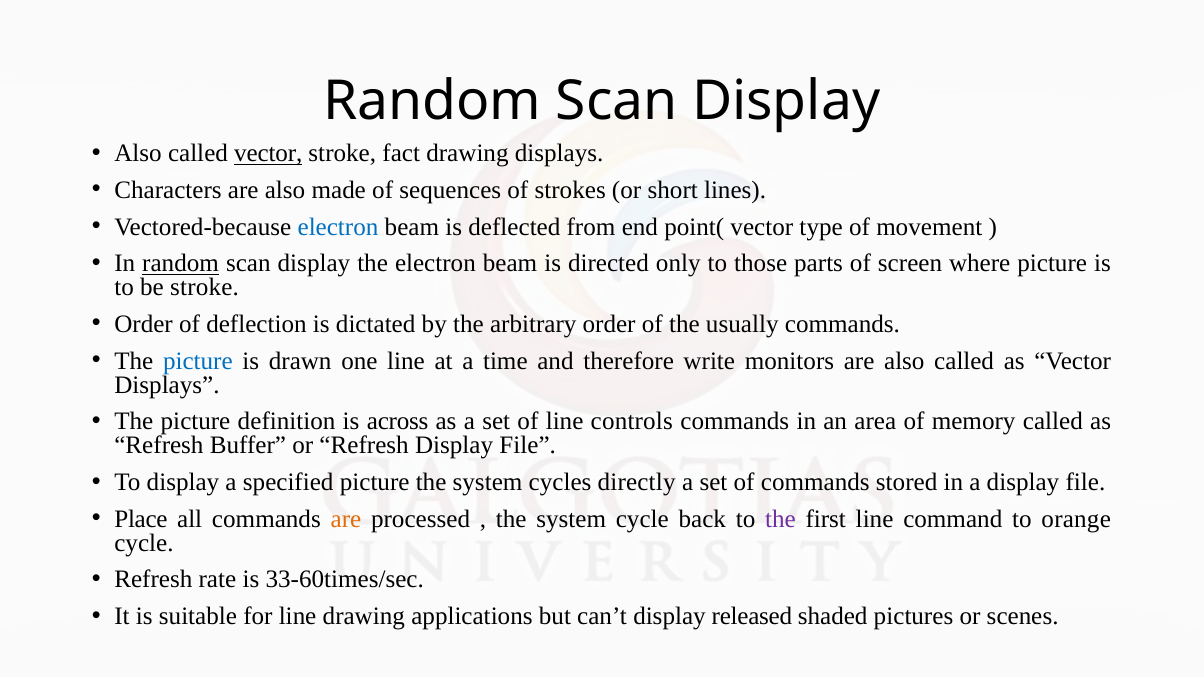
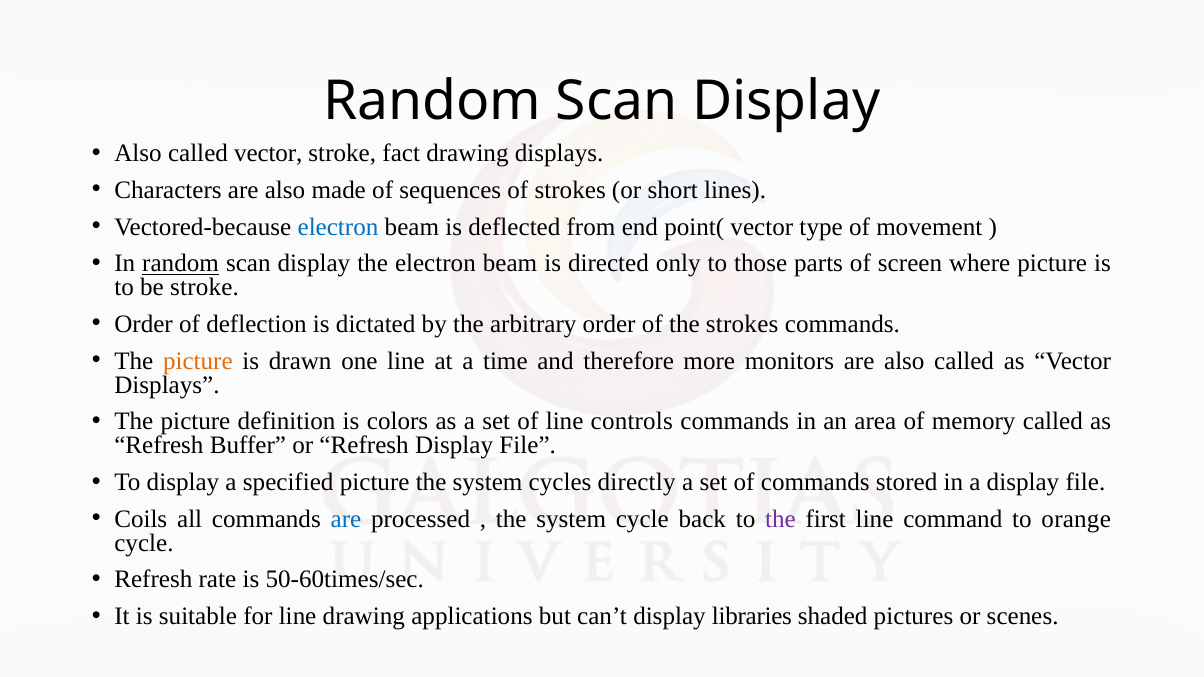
vector underline: present -> none (268, 154)
the usually: usually -> strokes (742, 324)
picture colour: blue -> orange (198, 361)
write: write -> more (709, 361)
across: across -> colors (398, 422)
Place: Place -> Coils (141, 519)
are colour: orange -> blue (346, 519)
33-60times/sec: 33-60times/sec -> 50-60times/sec (345, 580)
released: released -> libraries (752, 617)
